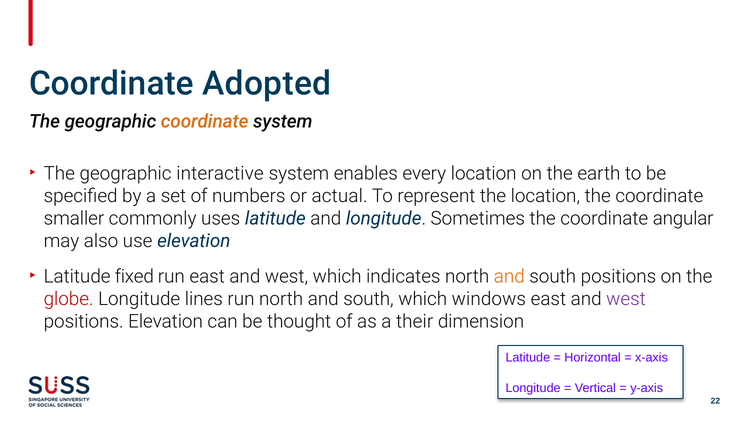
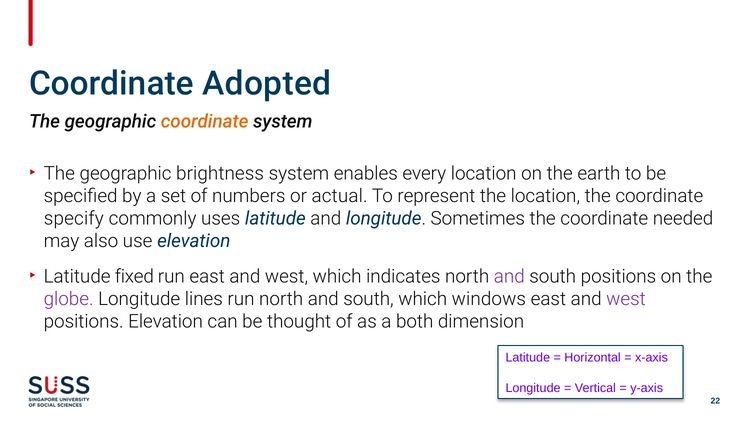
interactive: interactive -> brightness (220, 173)
smaller: smaller -> specify (74, 219)
angular: angular -> needed (683, 219)
and colour: orange -> purple (509, 277)
globe colour: red -> purple (69, 299)
their: their -> both (415, 322)
